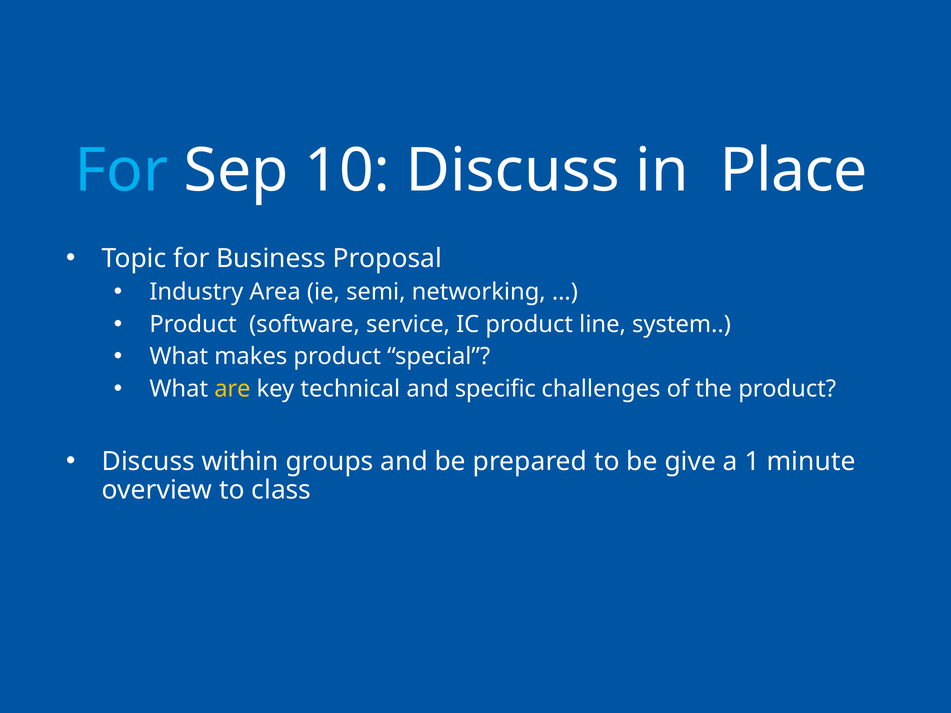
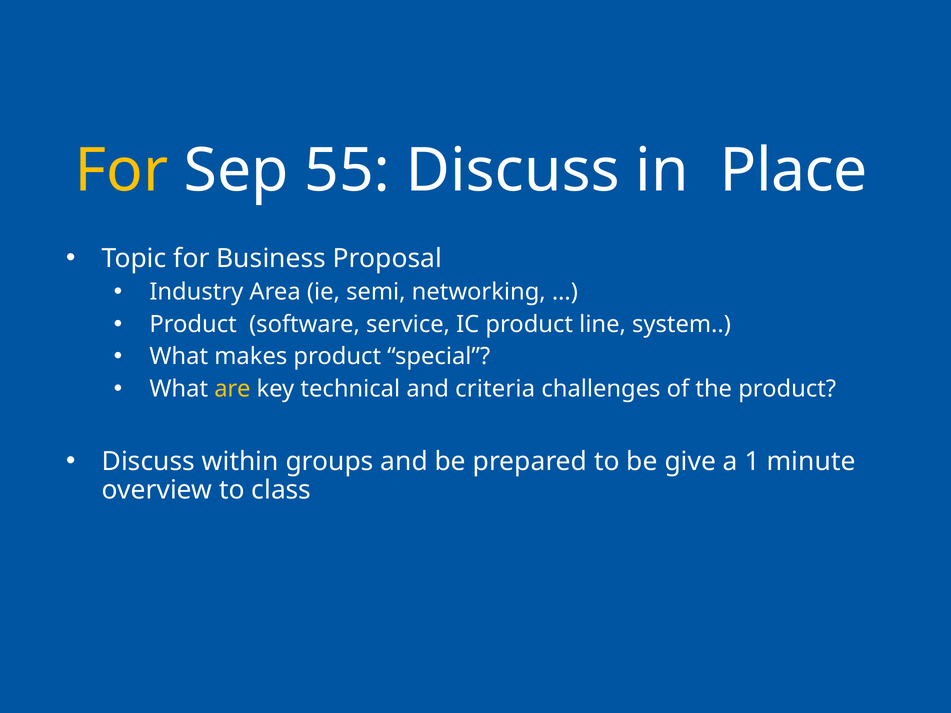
For colour: light blue -> yellow (122, 171)
10: 10 -> 55 (347, 171)
specific: specific -> criteria (495, 389)
